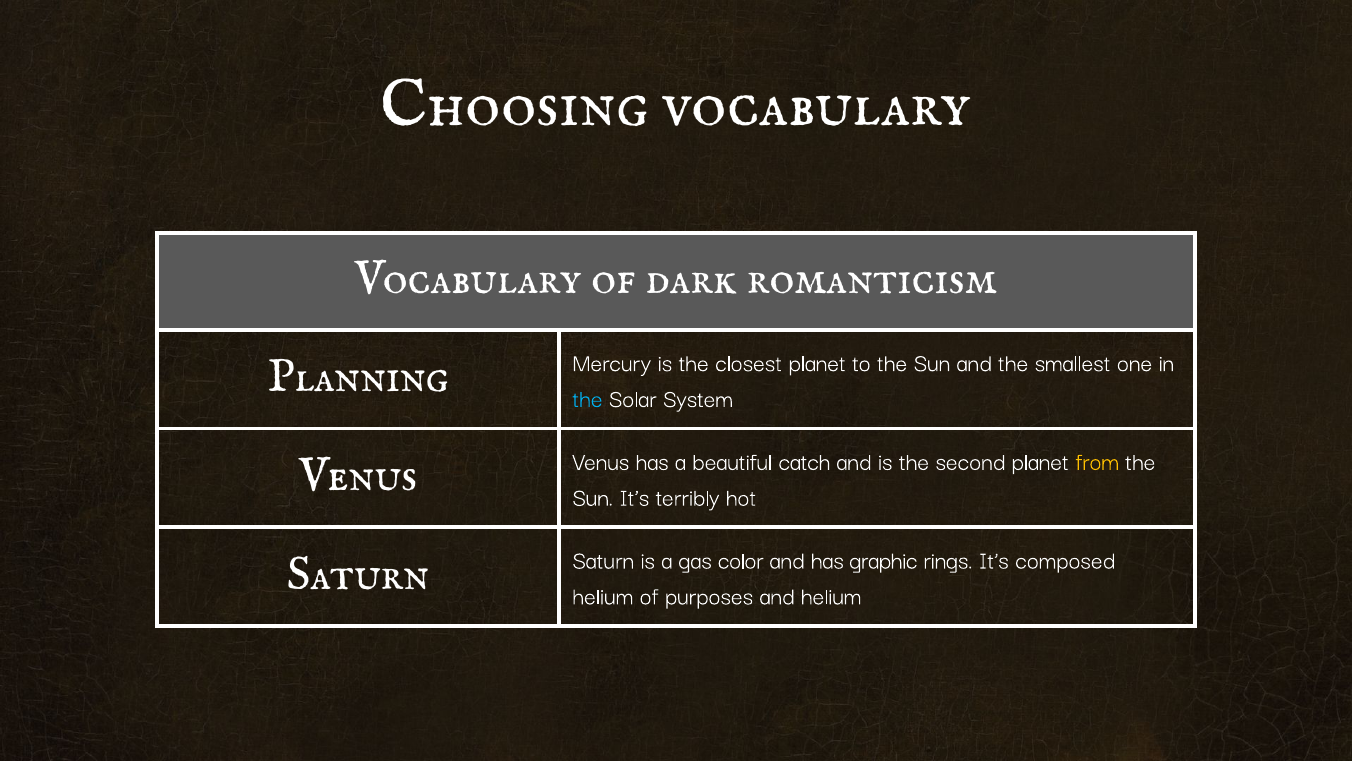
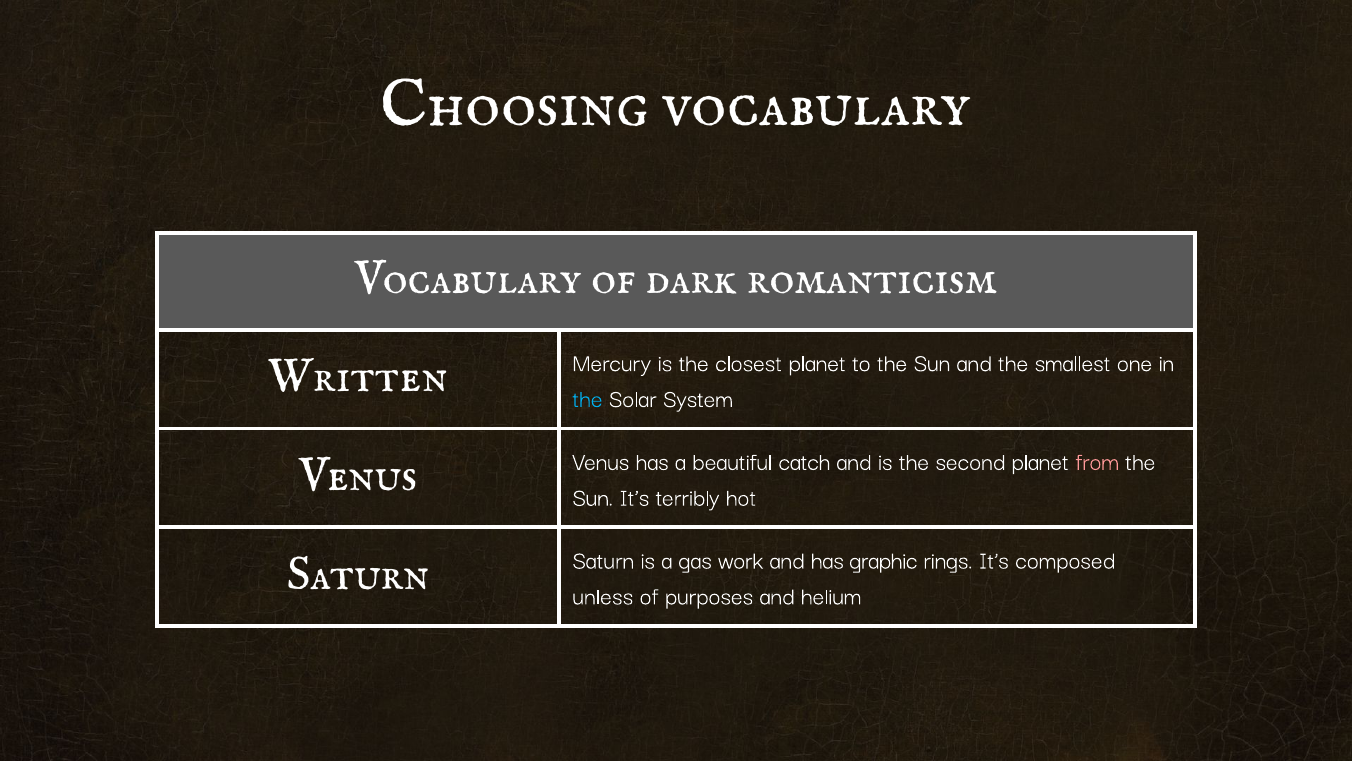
Planning: Planning -> Written (358, 376)
from colour: yellow -> pink (1097, 461)
color: color -> work (741, 559)
helium: helium -> unless (603, 595)
